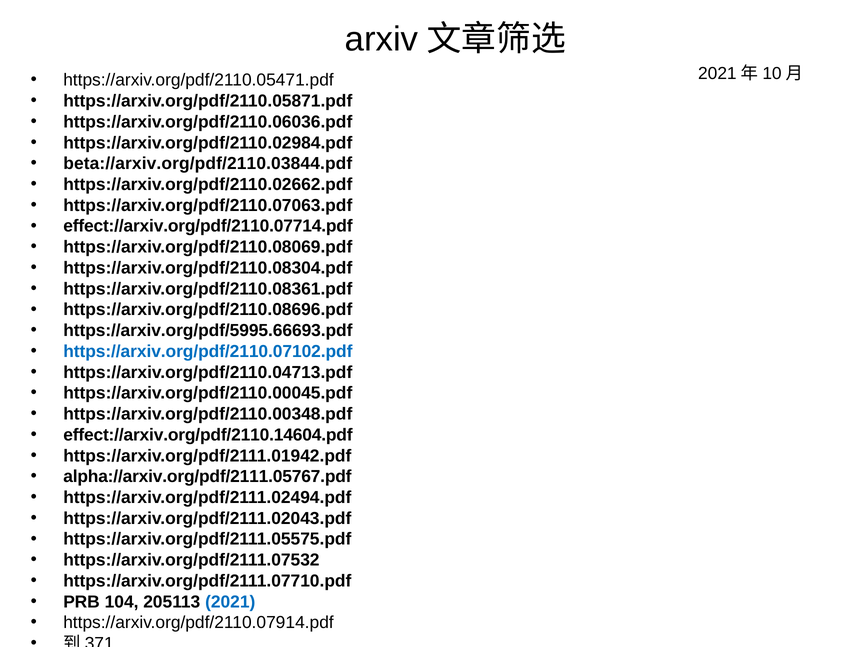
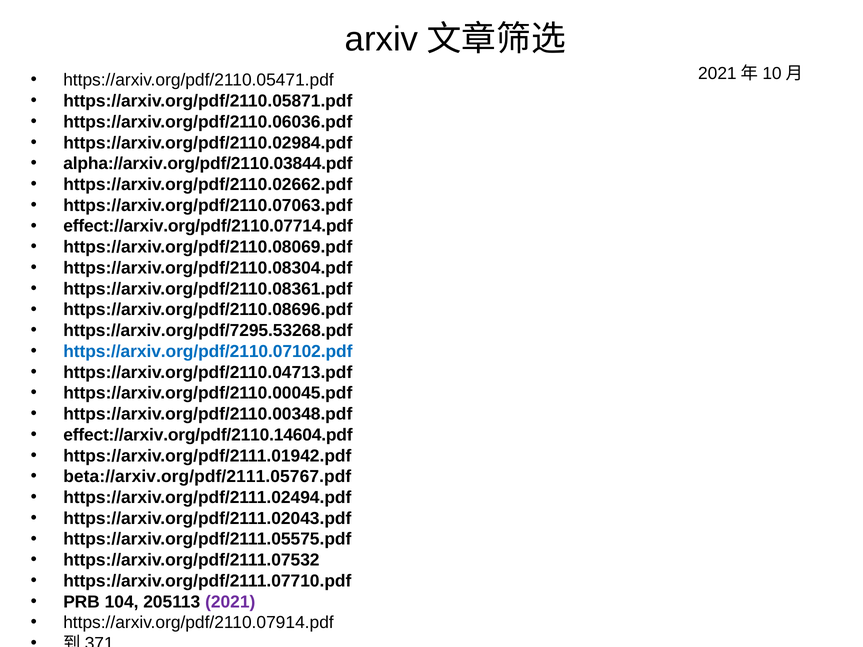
beta://arxiv.org/pdf/2110.03844.pdf: beta://arxiv.org/pdf/2110.03844.pdf -> alpha://arxiv.org/pdf/2110.03844.pdf (208, 164)
https://arxiv.org/pdf/5995.66693.pdf: https://arxiv.org/pdf/5995.66693.pdf -> https://arxiv.org/pdf/7295.53268.pdf (208, 331)
alpha://arxiv.org/pdf/2111.05767.pdf: alpha://arxiv.org/pdf/2111.05767.pdf -> beta://arxiv.org/pdf/2111.05767.pdf (207, 477)
2021 colour: blue -> purple (230, 602)
